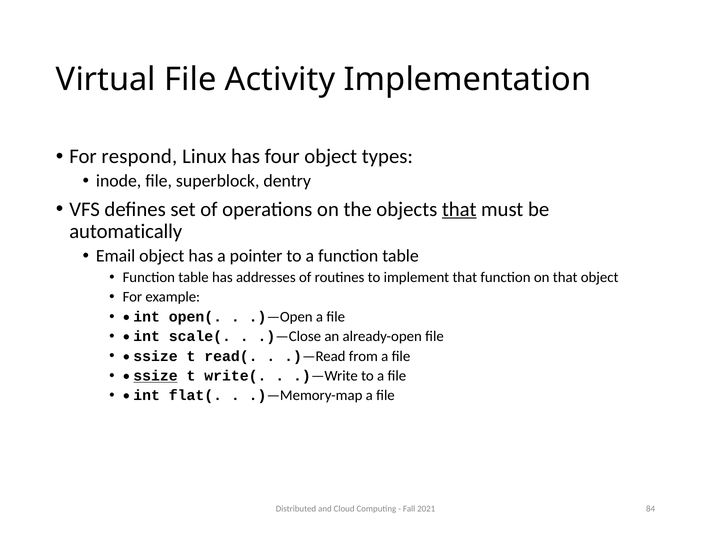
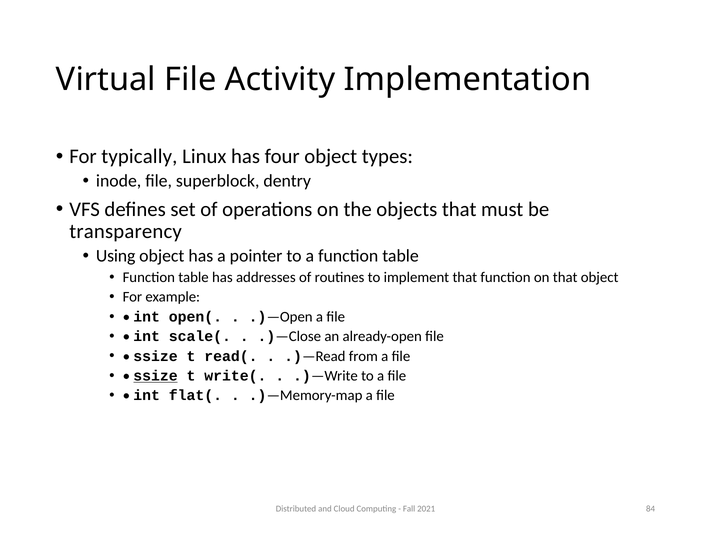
respond: respond -> typically (139, 157)
that underline: present -> none (459, 209)
automatically: automatically -> transparency (126, 232)
Email: Email -> Using (116, 256)
